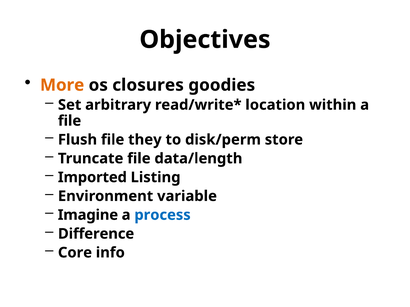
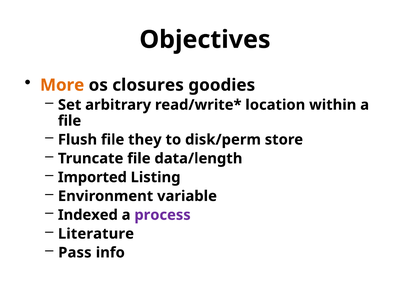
Imagine: Imagine -> Indexed (88, 215)
process colour: blue -> purple (163, 215)
Difference: Difference -> Literature (96, 234)
Core: Core -> Pass (75, 253)
